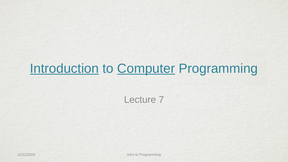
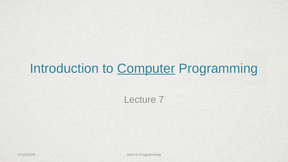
Introduction underline: present -> none (64, 69)
